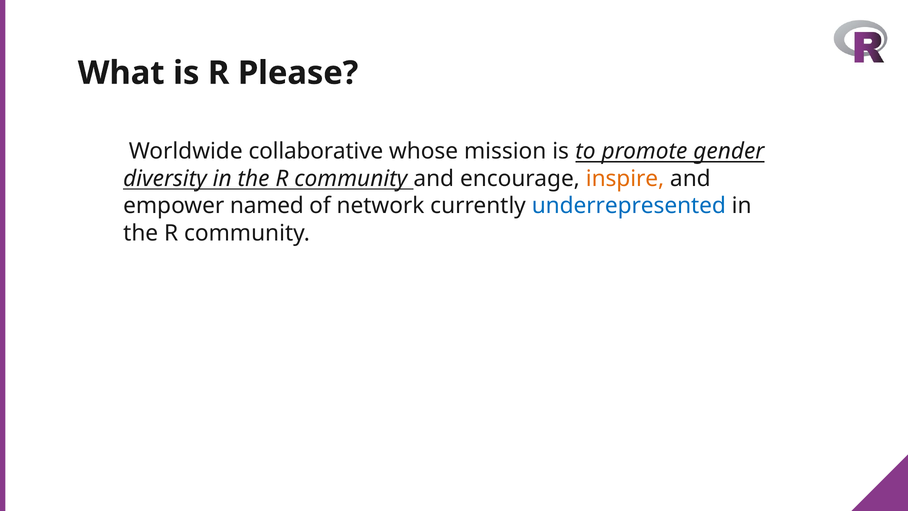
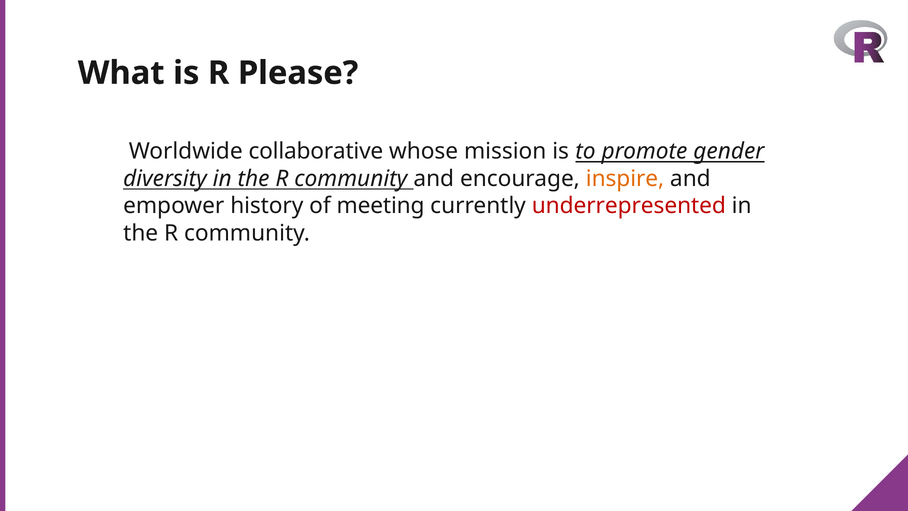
named: named -> history (267, 206)
network: network -> meeting (381, 206)
underrepresented colour: blue -> red (629, 206)
